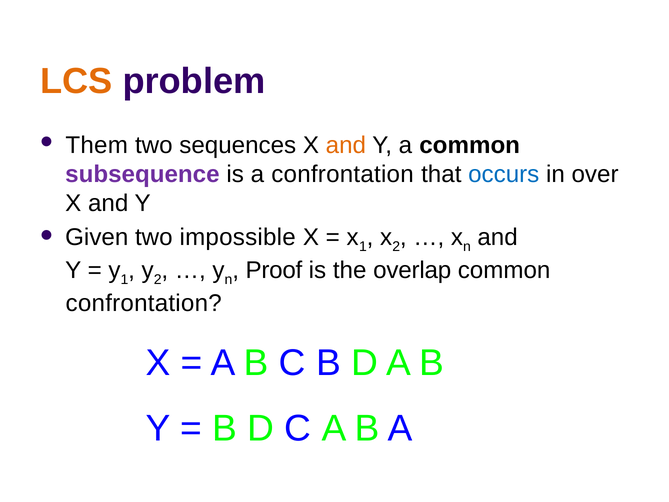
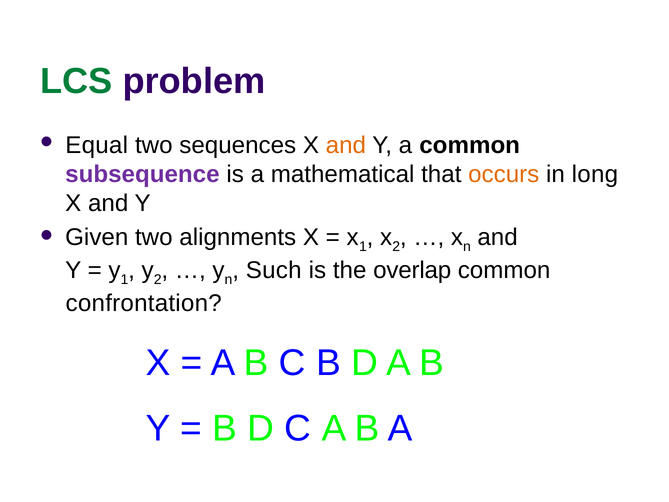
LCS colour: orange -> green (76, 81)
Them: Them -> Equal (97, 145)
a confrontation: confrontation -> mathematical (343, 174)
occurs colour: blue -> orange (504, 174)
over: over -> long (595, 174)
impossible: impossible -> alignments (238, 237)
Proof: Proof -> Such (274, 270)
